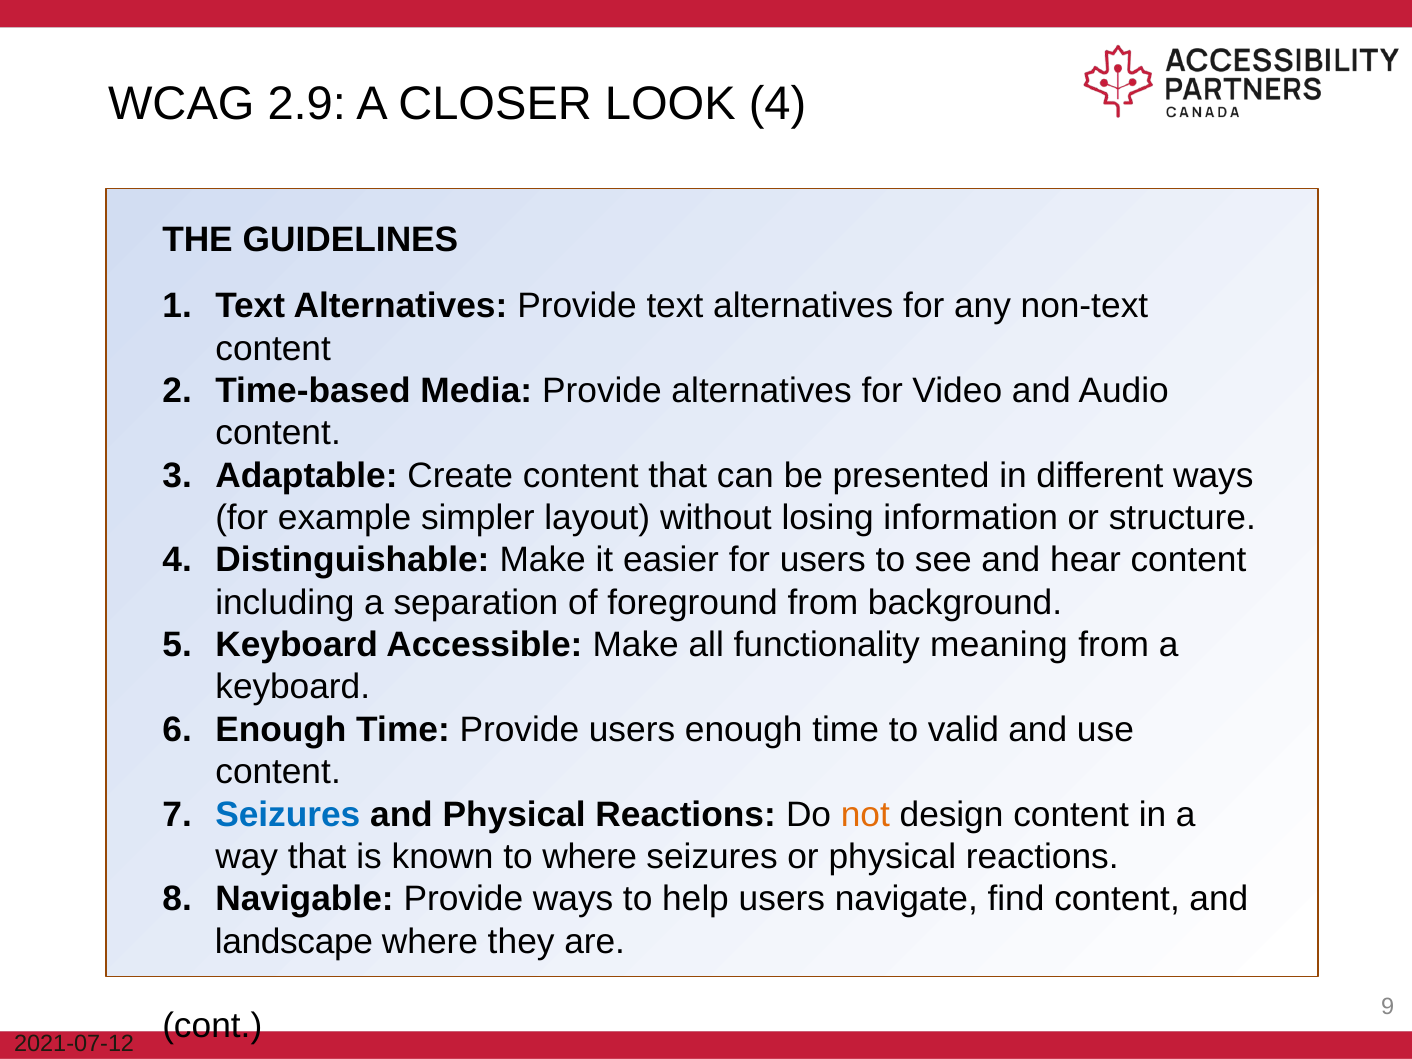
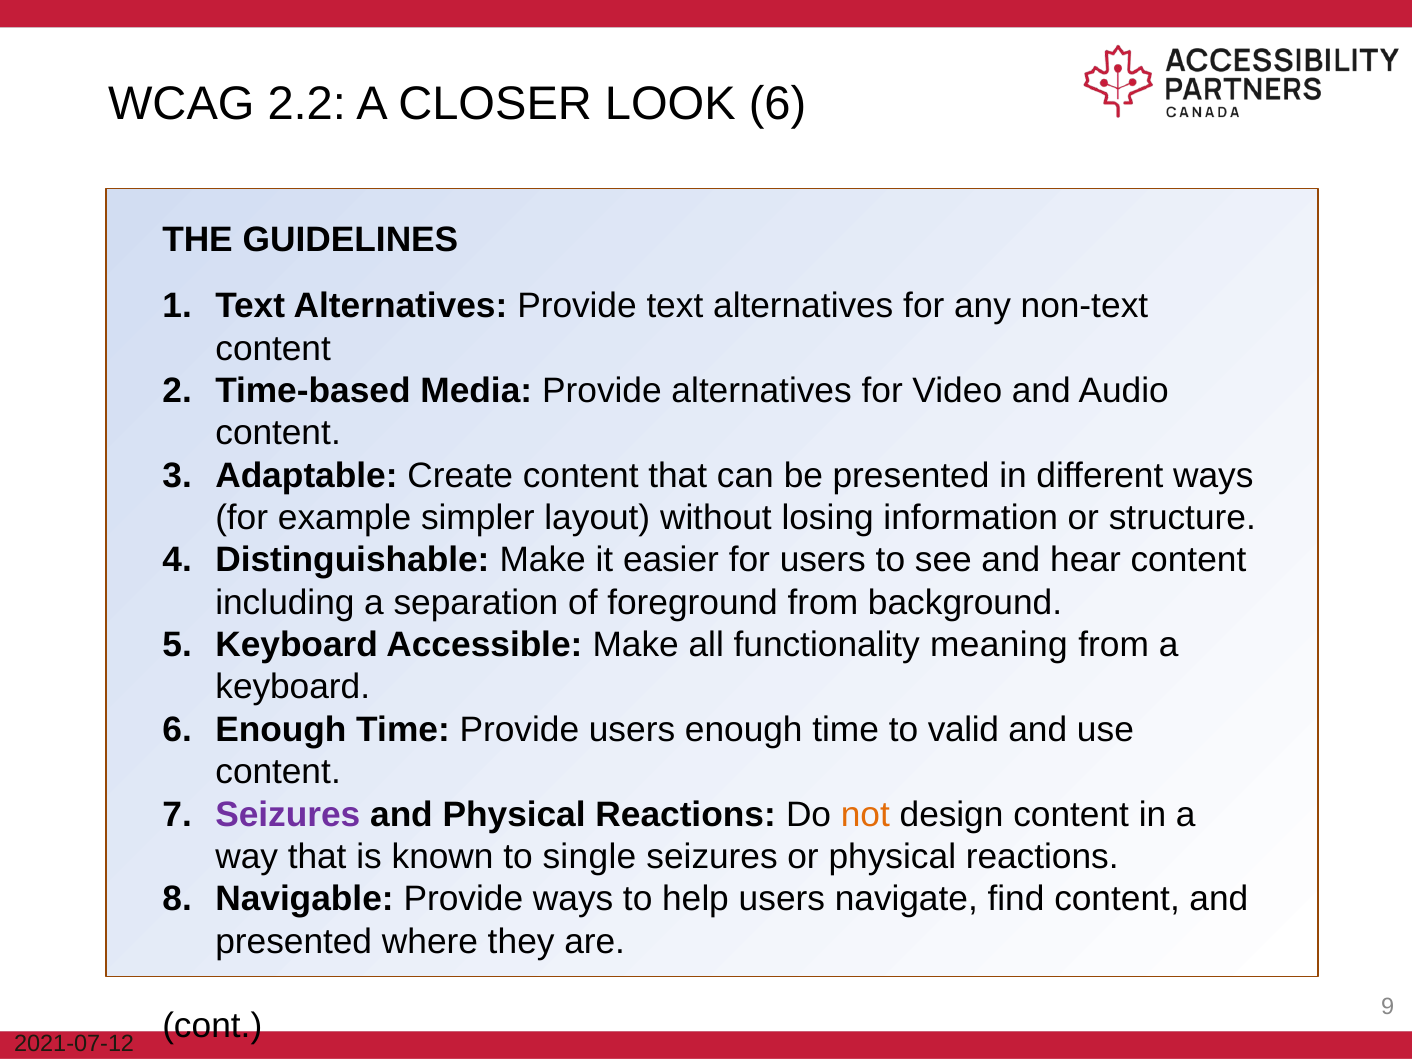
2.9: 2.9 -> 2.2 (307, 104)
LOOK 4: 4 -> 6 (778, 104)
Seizures colour: blue -> purple (288, 814)
to where: where -> single (589, 857)
landscape: landscape -> presented (294, 941)
